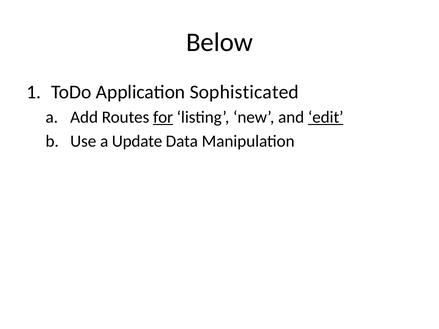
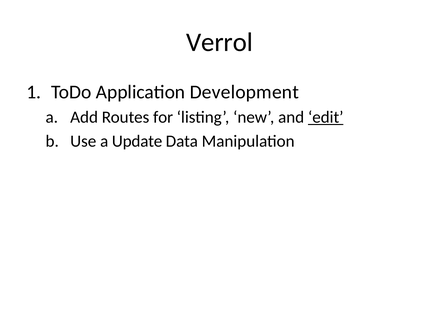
Below: Below -> Verrol (219, 42)
Sophisticated: Sophisticated -> Development (244, 92)
for underline: present -> none (163, 117)
